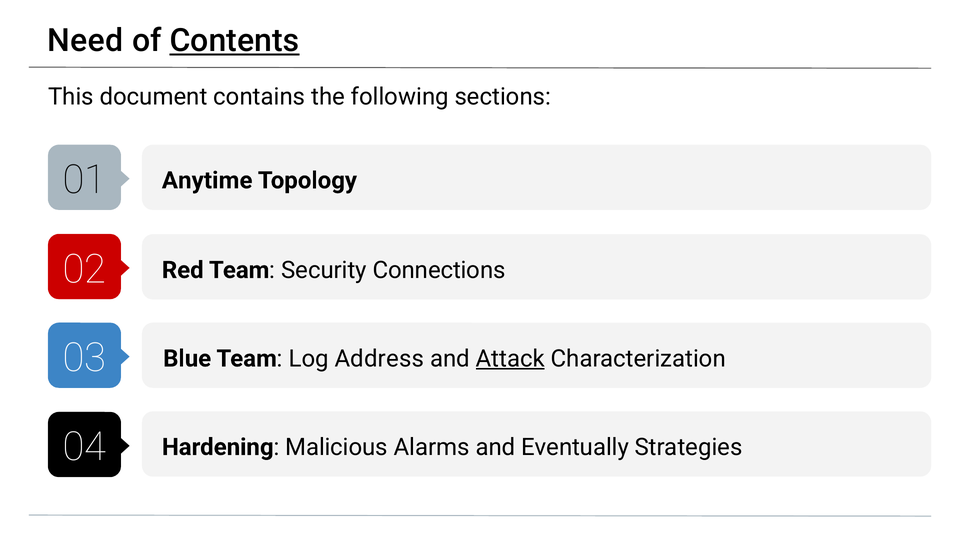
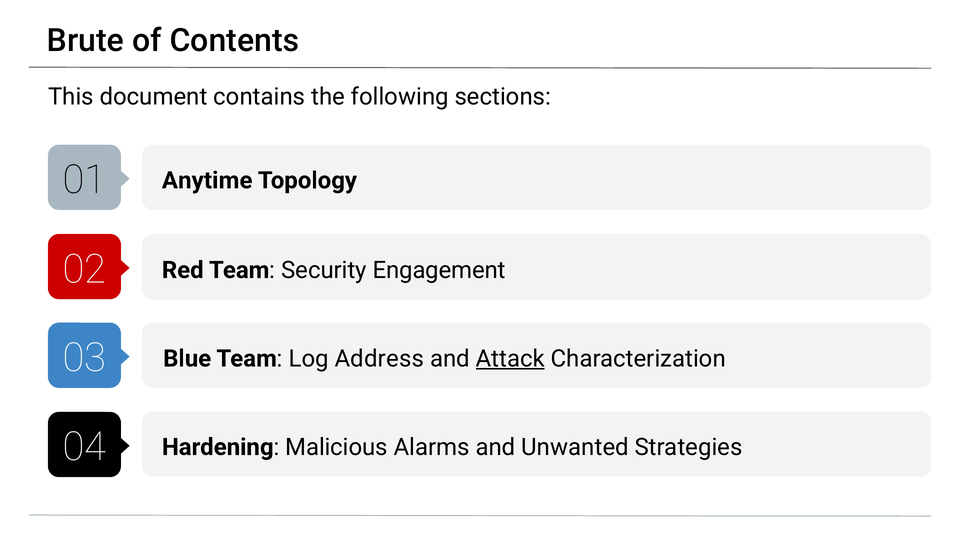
Need: Need -> Brute (85, 41)
Contents underline: present -> none (234, 41)
Connections: Connections -> Engagement (439, 270)
Eventually: Eventually -> Unwanted (575, 447)
